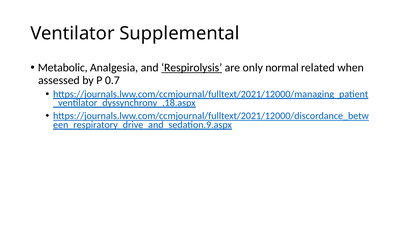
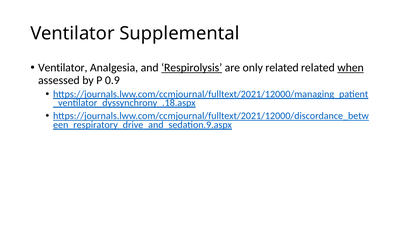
Metabolic: Metabolic -> Ventilator (63, 68)
only normal: normal -> related (282, 68)
when underline: none -> present (351, 68)
0.7: 0.7 -> 0.9 (112, 80)
